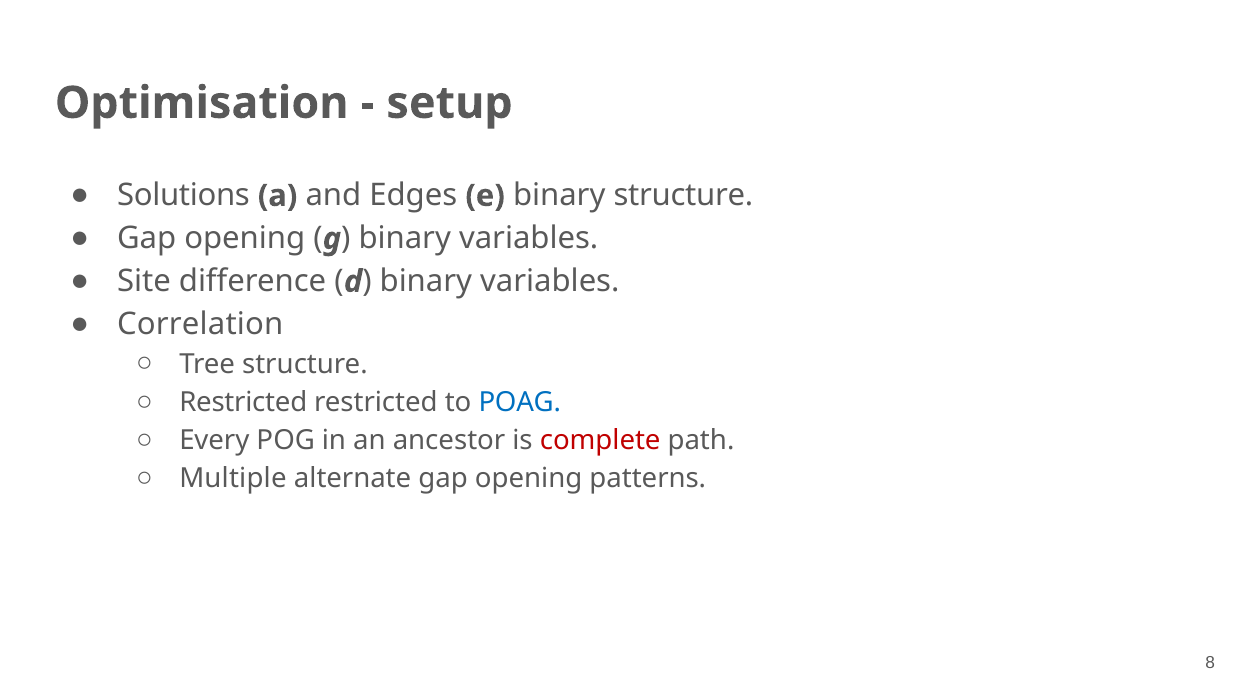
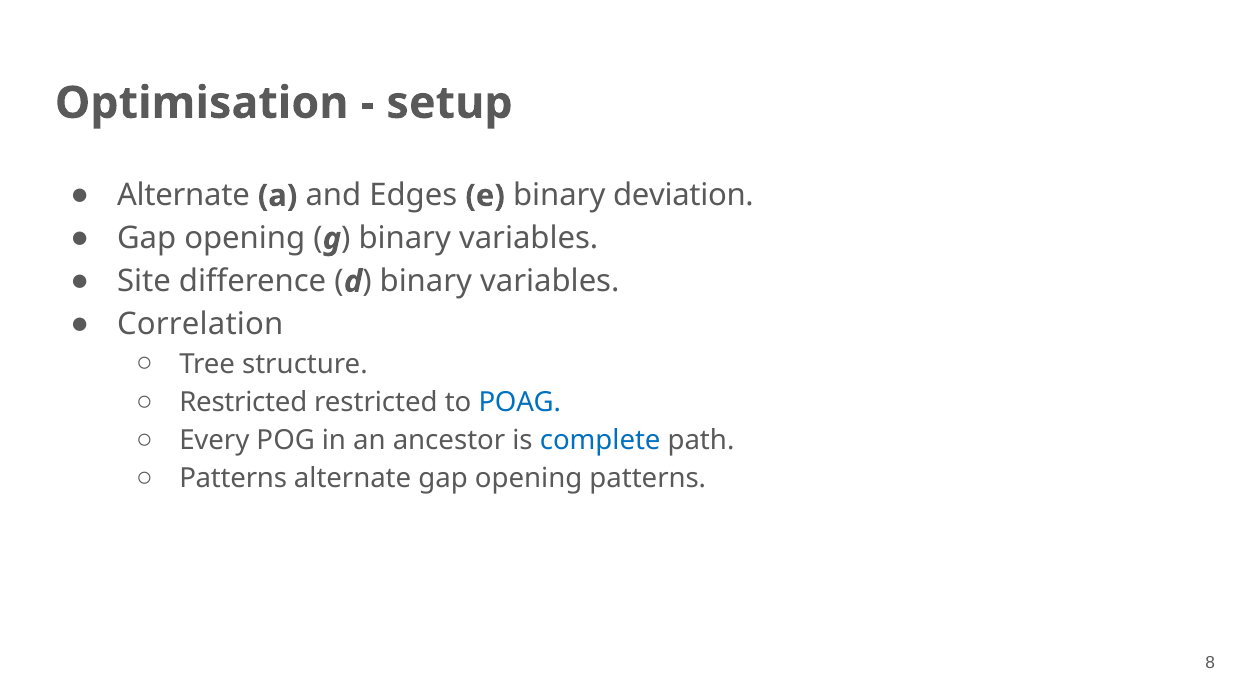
Solutions: Solutions -> Alternate (183, 196)
binary structure: structure -> deviation (683, 196)
complete colour: red -> blue (600, 440)
Multiple: Multiple -> Patterns (233, 479)
